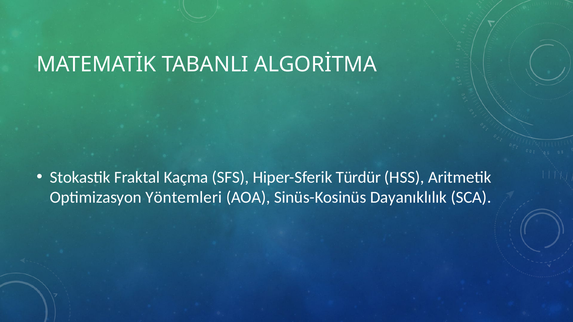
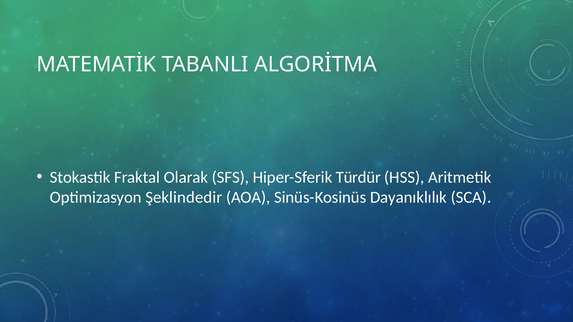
Kaçma: Kaçma -> Olarak (186, 178)
Yöntemleri: Yöntemleri -> Şeklindedir (184, 198)
